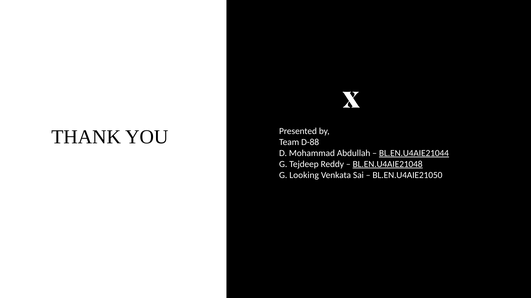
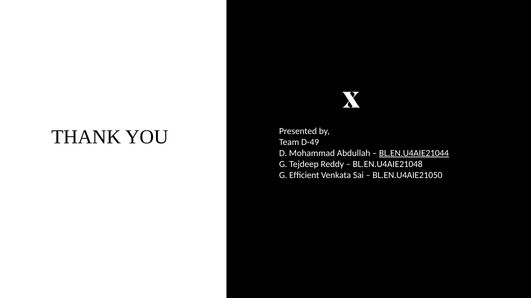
D-88: D-88 -> D-49 (310, 142)
BL.EN.U4AIE21048 underline: present -> none (388, 165)
Looking: Looking -> Efﬁcient (304, 176)
